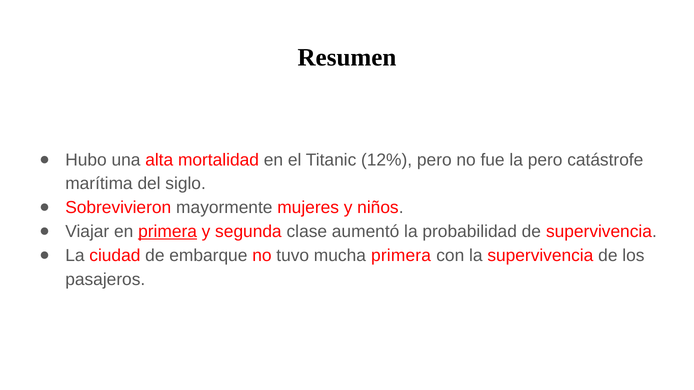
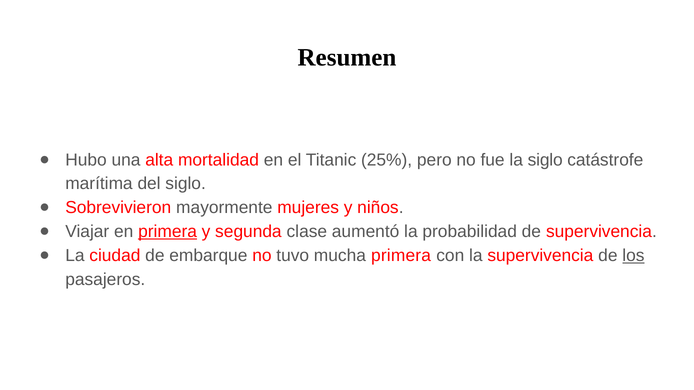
12%: 12% -> 25% (387, 160)
la pero: pero -> siglo (545, 160)
los underline: none -> present (633, 256)
